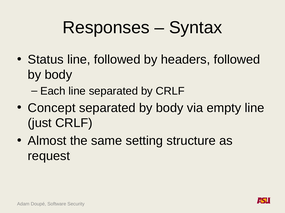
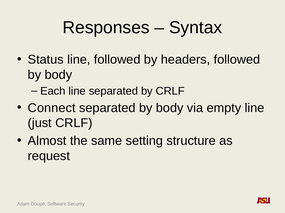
Concept: Concept -> Connect (52, 108)
